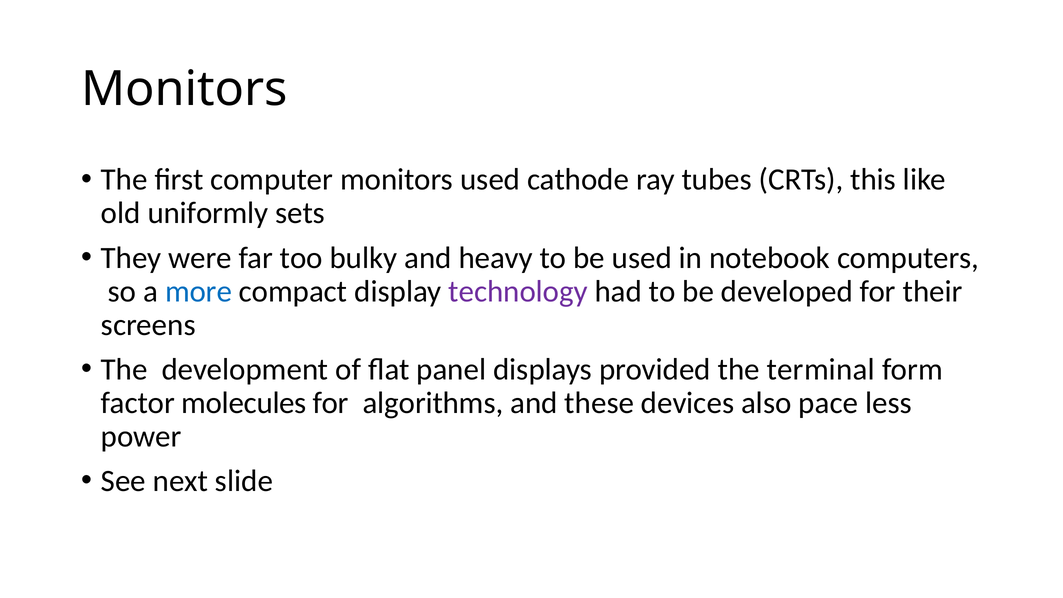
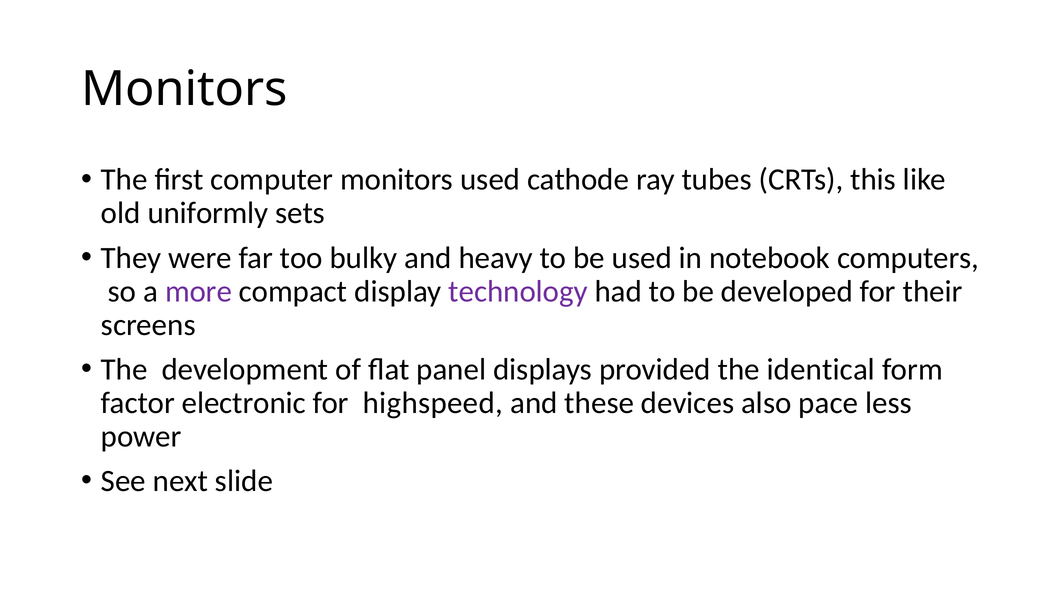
more colour: blue -> purple (199, 291)
terminal: terminal -> identical (821, 369)
molecules: molecules -> electronic (244, 403)
algorithms: algorithms -> highspeed (433, 403)
